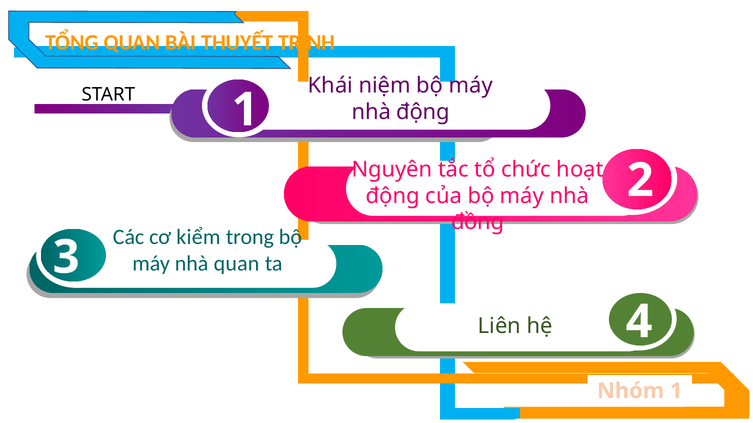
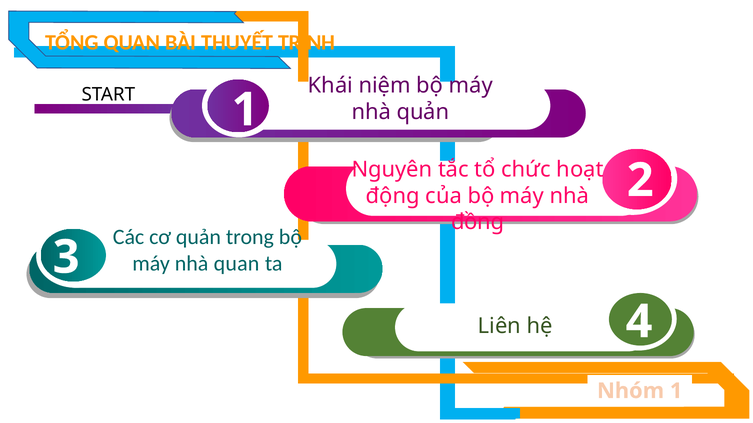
nhà động: động -> quản (423, 112)
cơ kiểm: kiểm -> quản (198, 237)
